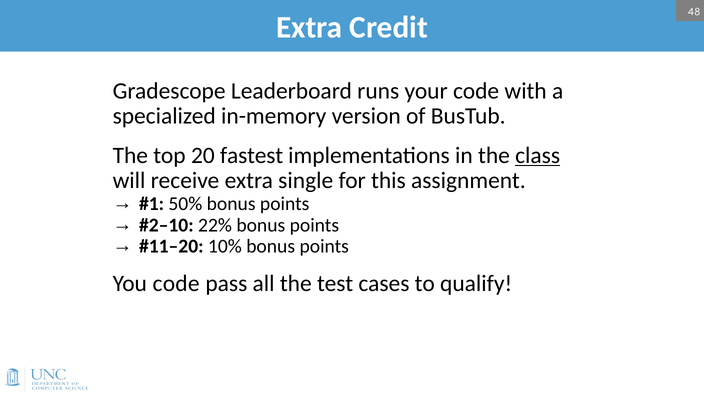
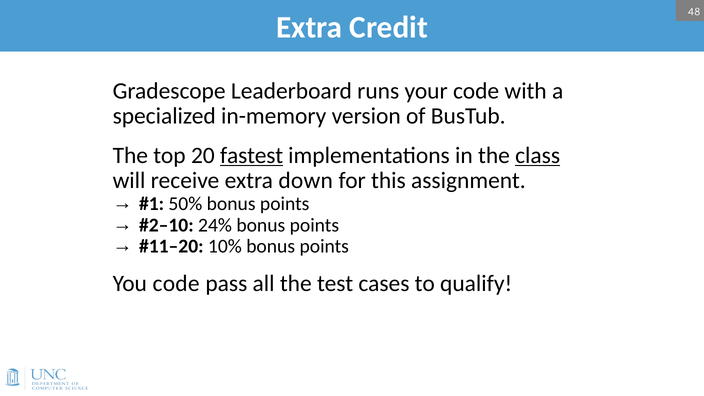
fastest underline: none -> present (252, 155)
single: single -> down (306, 181)
22%: 22% -> 24% (215, 225)
